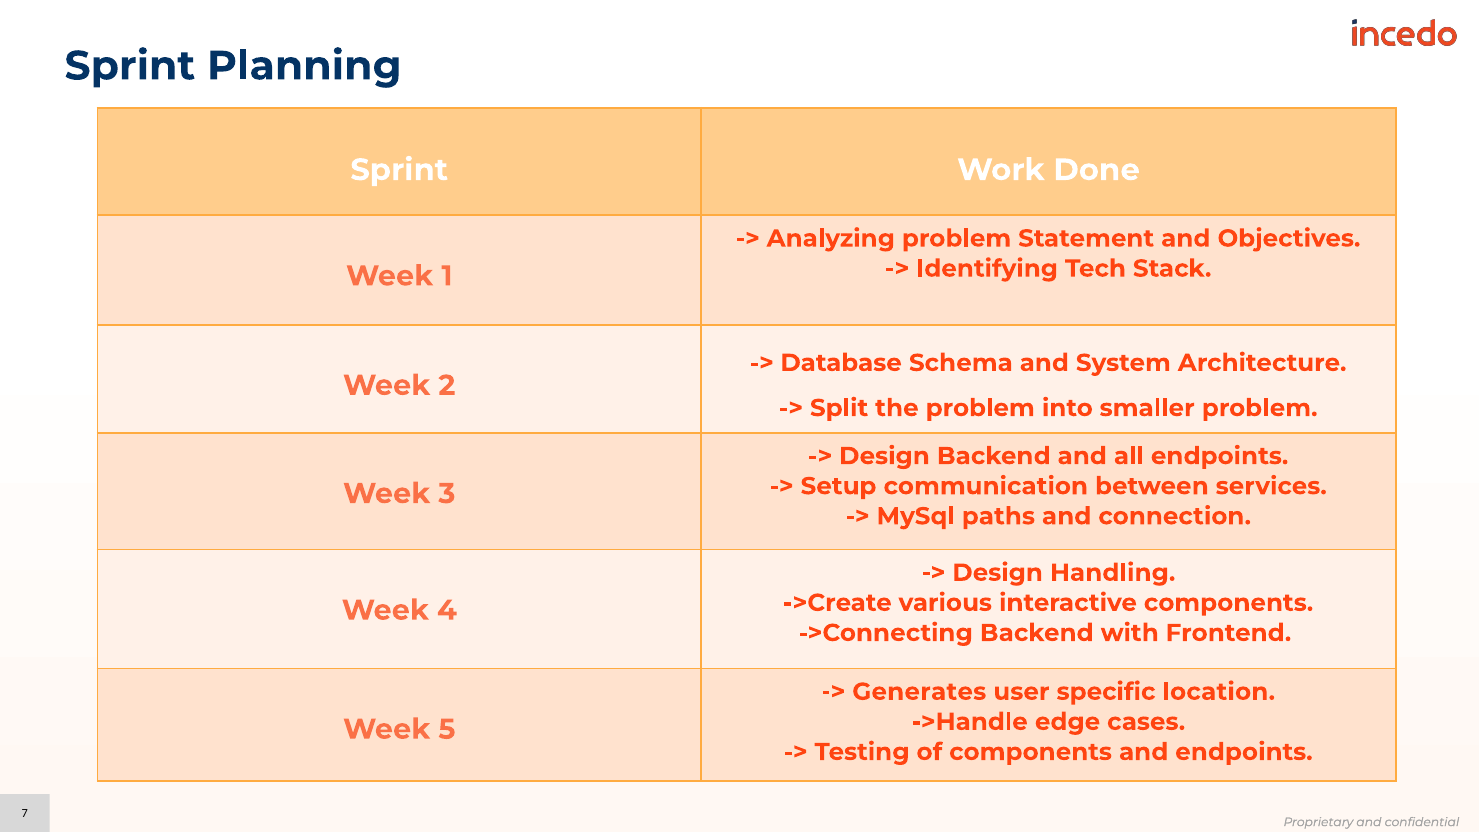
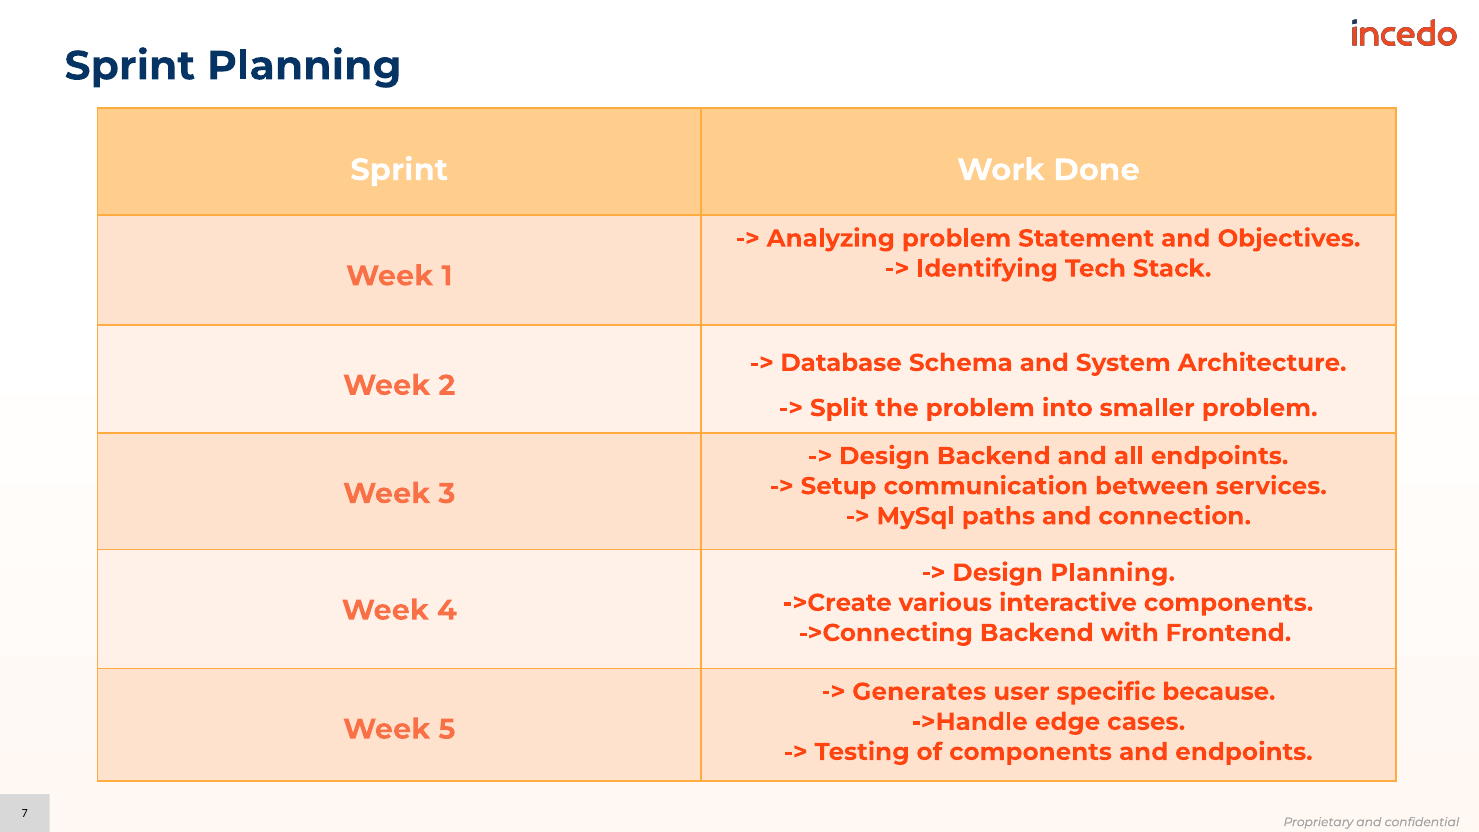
Design Handling: Handling -> Planning (1113, 573)
location: location -> because (1219, 692)
